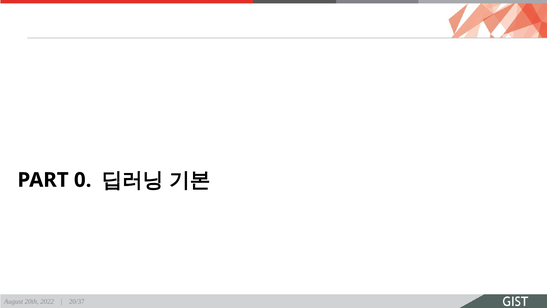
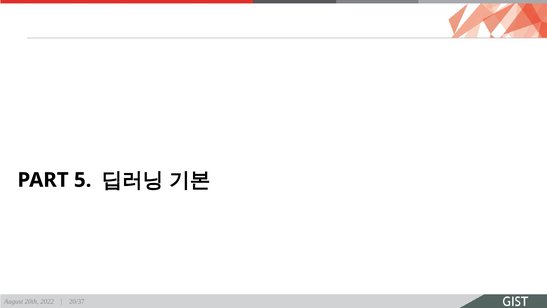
0: 0 -> 5 (83, 180)
